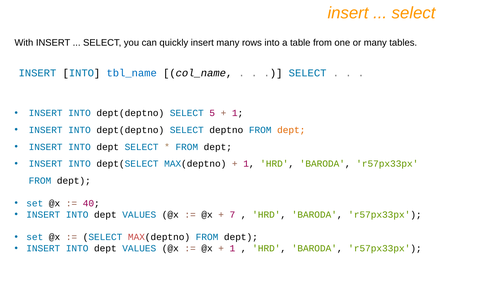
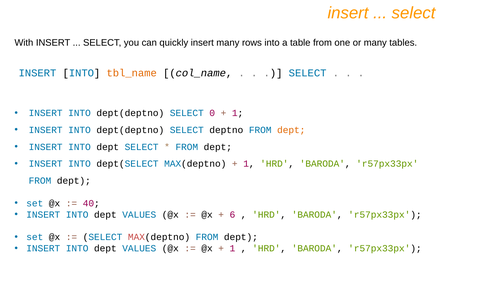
tbl_name colour: blue -> orange (132, 73)
5: 5 -> 0 (212, 113)
7: 7 -> 6 (232, 215)
